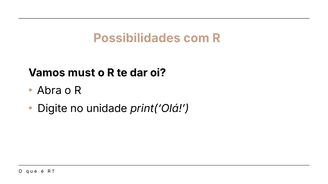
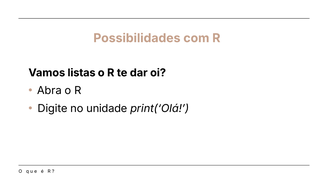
must: must -> listas (82, 73)
